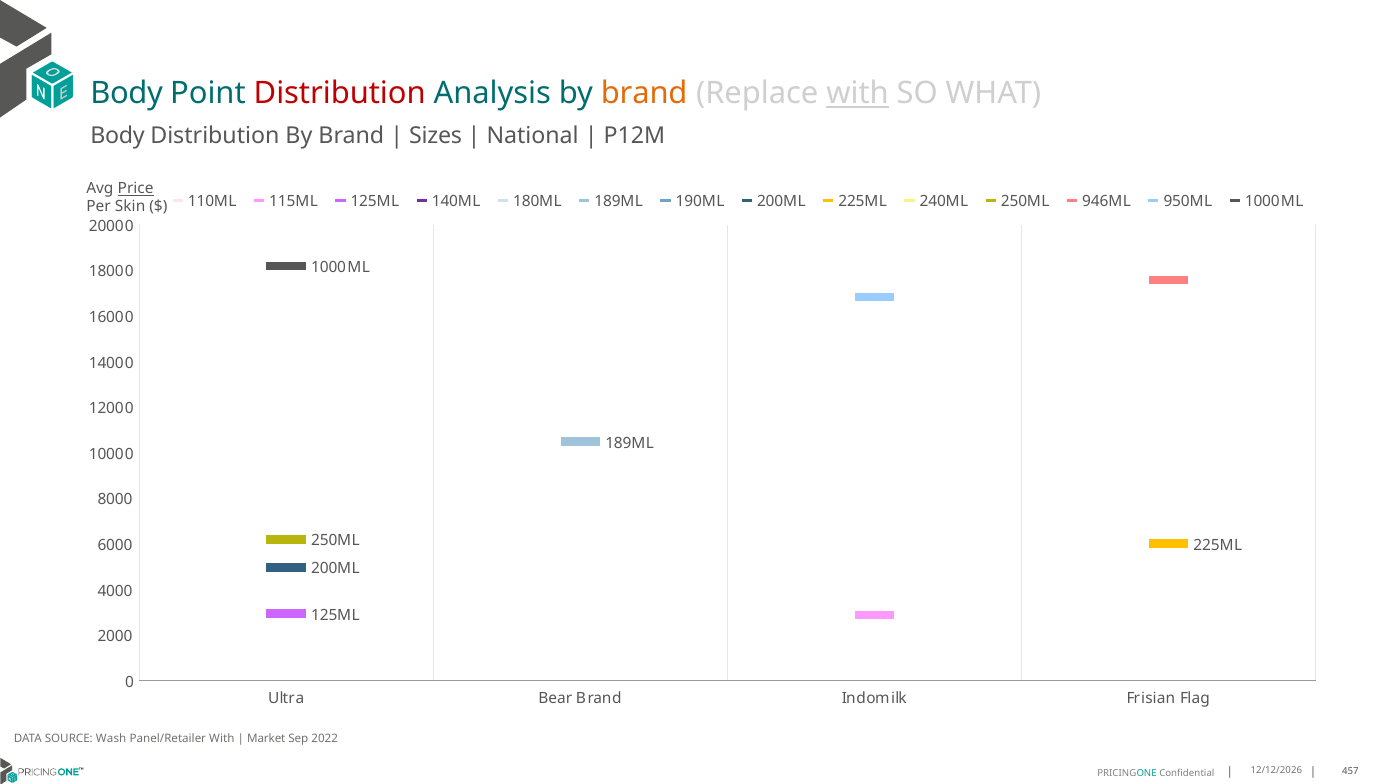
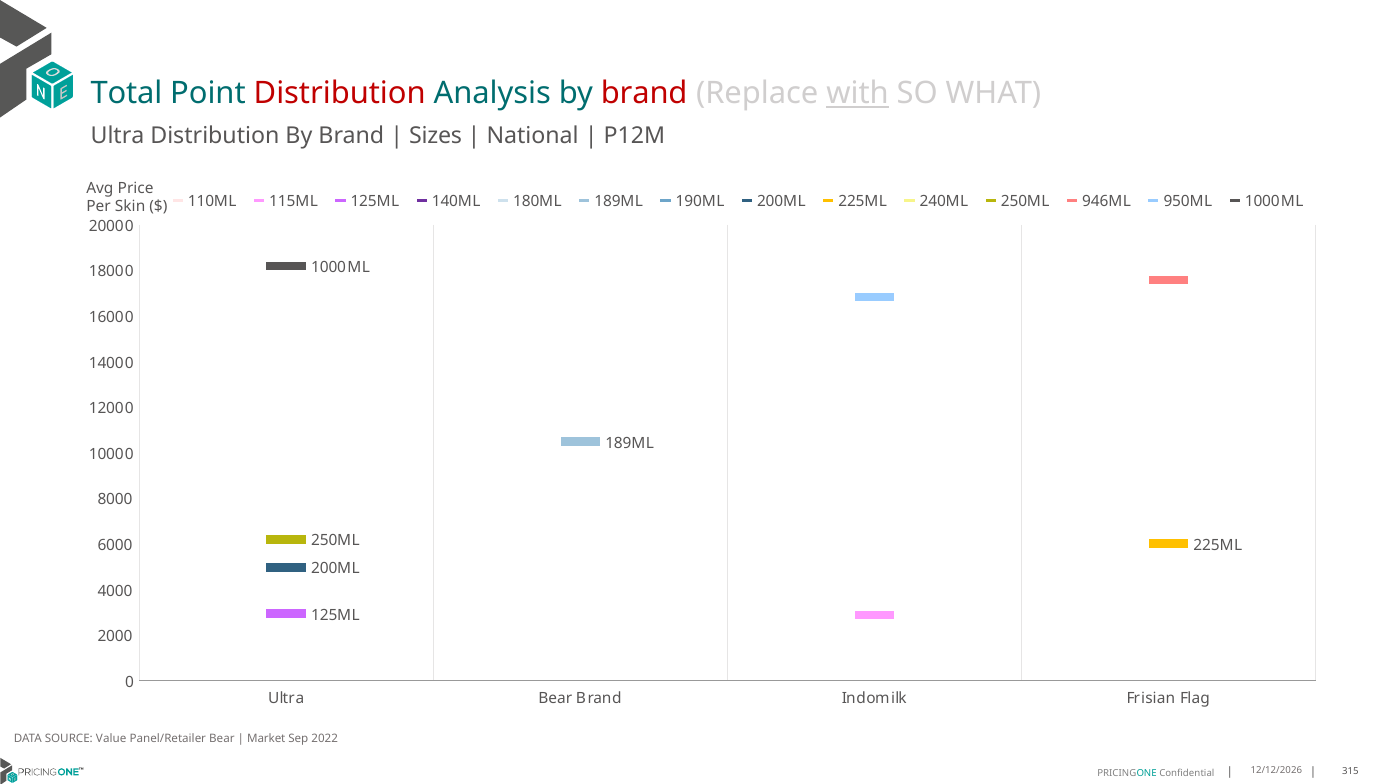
Body: Body -> Total (127, 94)
brand colour: orange -> red (644, 94)
Body: Body -> Ultra (117, 136)
Price underline: present -> none (136, 188)
Wash: Wash -> Value (111, 738)
Panel/Retailer With: With -> Bear (222, 738)
457: 457 -> 315 (1350, 770)
